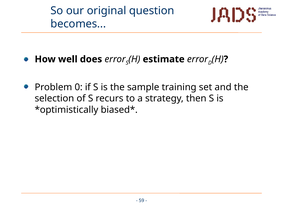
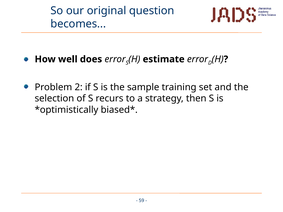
0: 0 -> 2 (79, 87)
